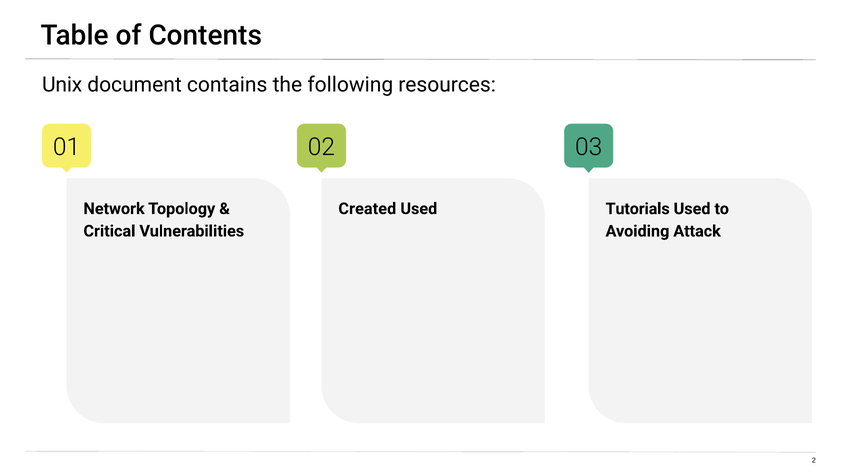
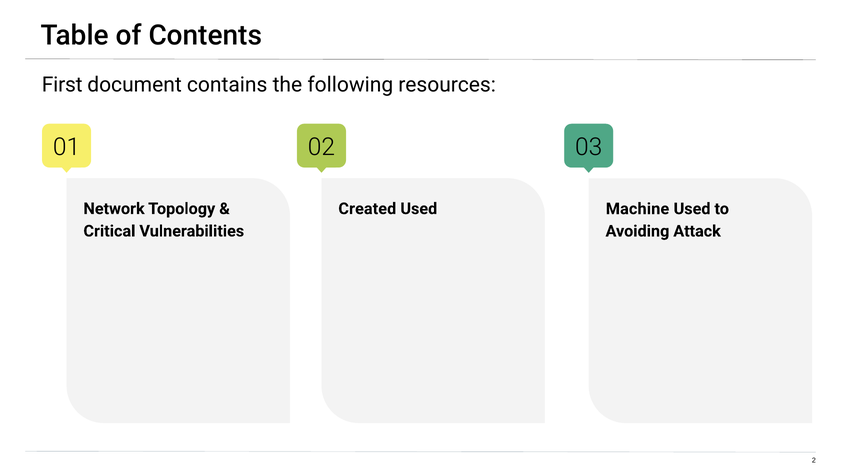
Unix: Unix -> First (62, 85)
Tutorials: Tutorials -> Machine (637, 209)
